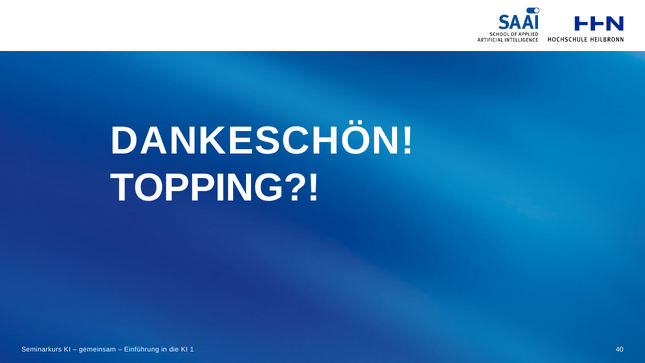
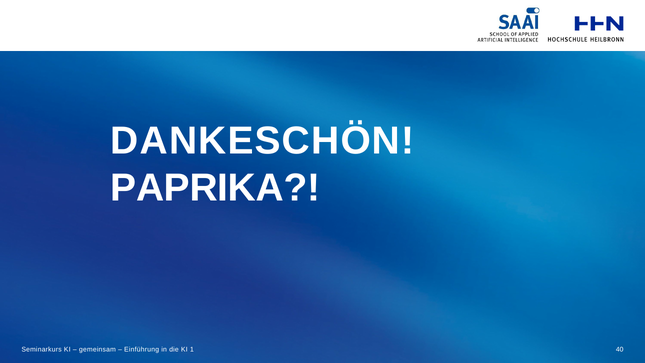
TOPPING: TOPPING -> PAPRIKA (215, 188)
